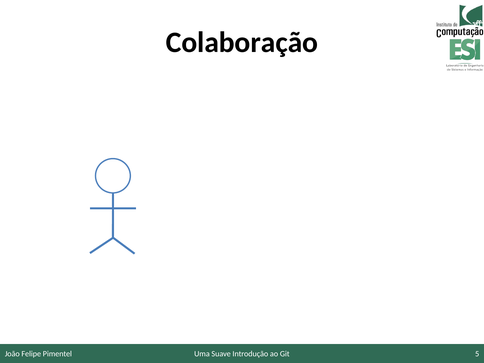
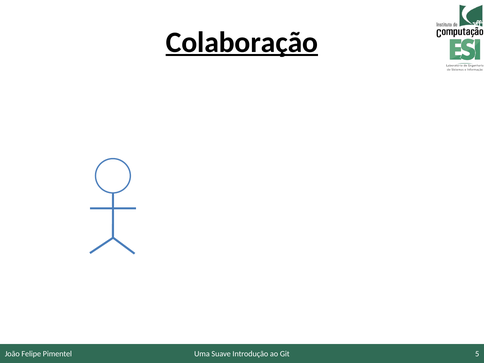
Colaboração underline: none -> present (242, 42)
